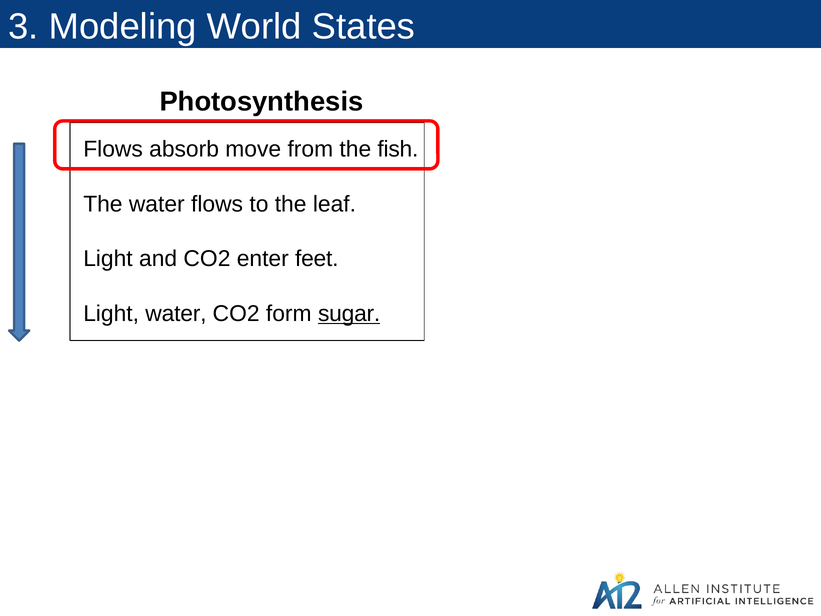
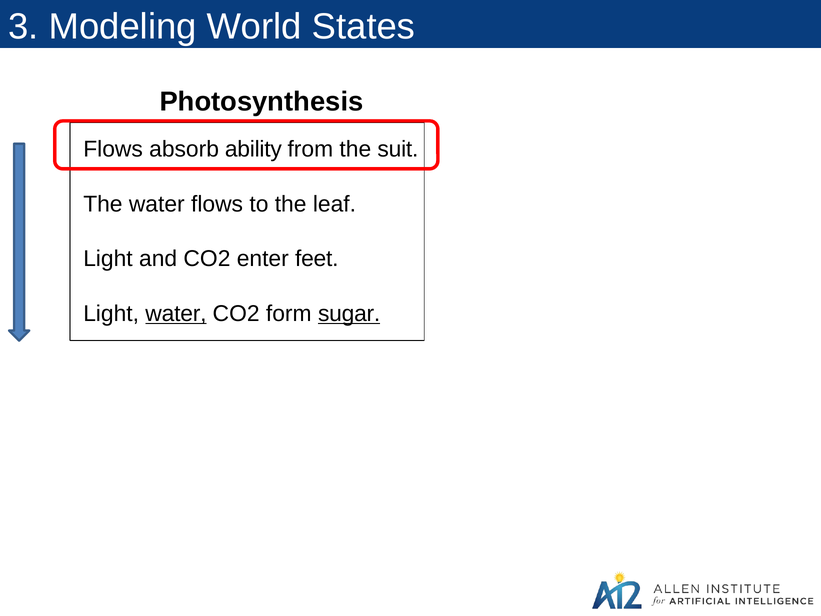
move: move -> ability (253, 149)
fish: fish -> suit (398, 149)
water underline: none -> present (176, 314)
